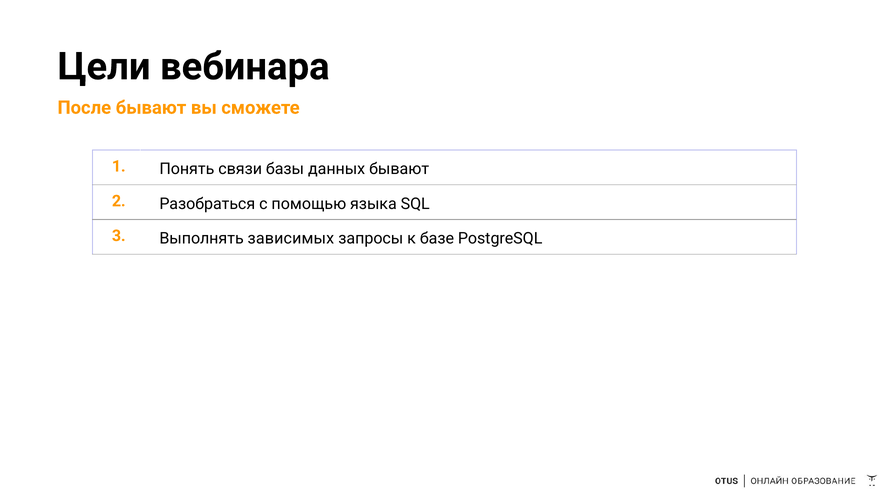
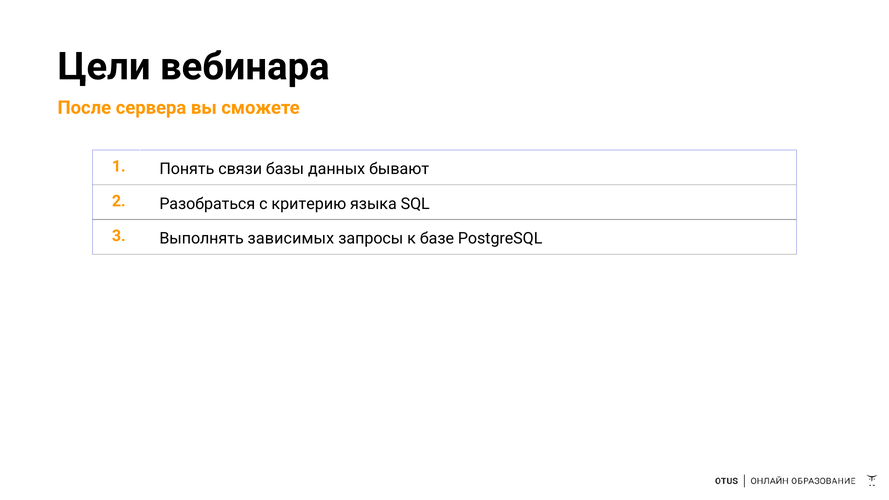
После бывают: бывают -> сервера (151, 108)
помощью: помощью -> критерию (309, 204)
